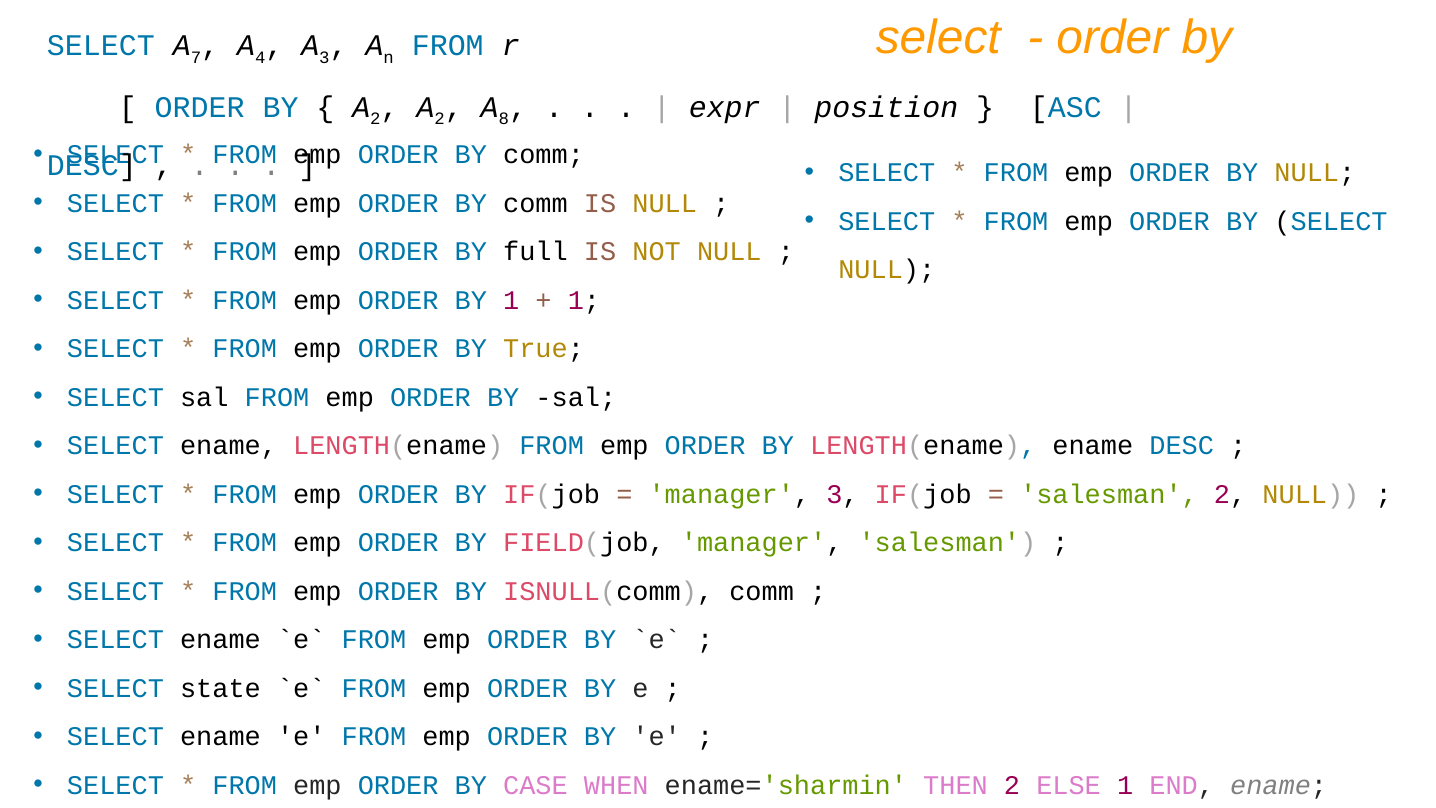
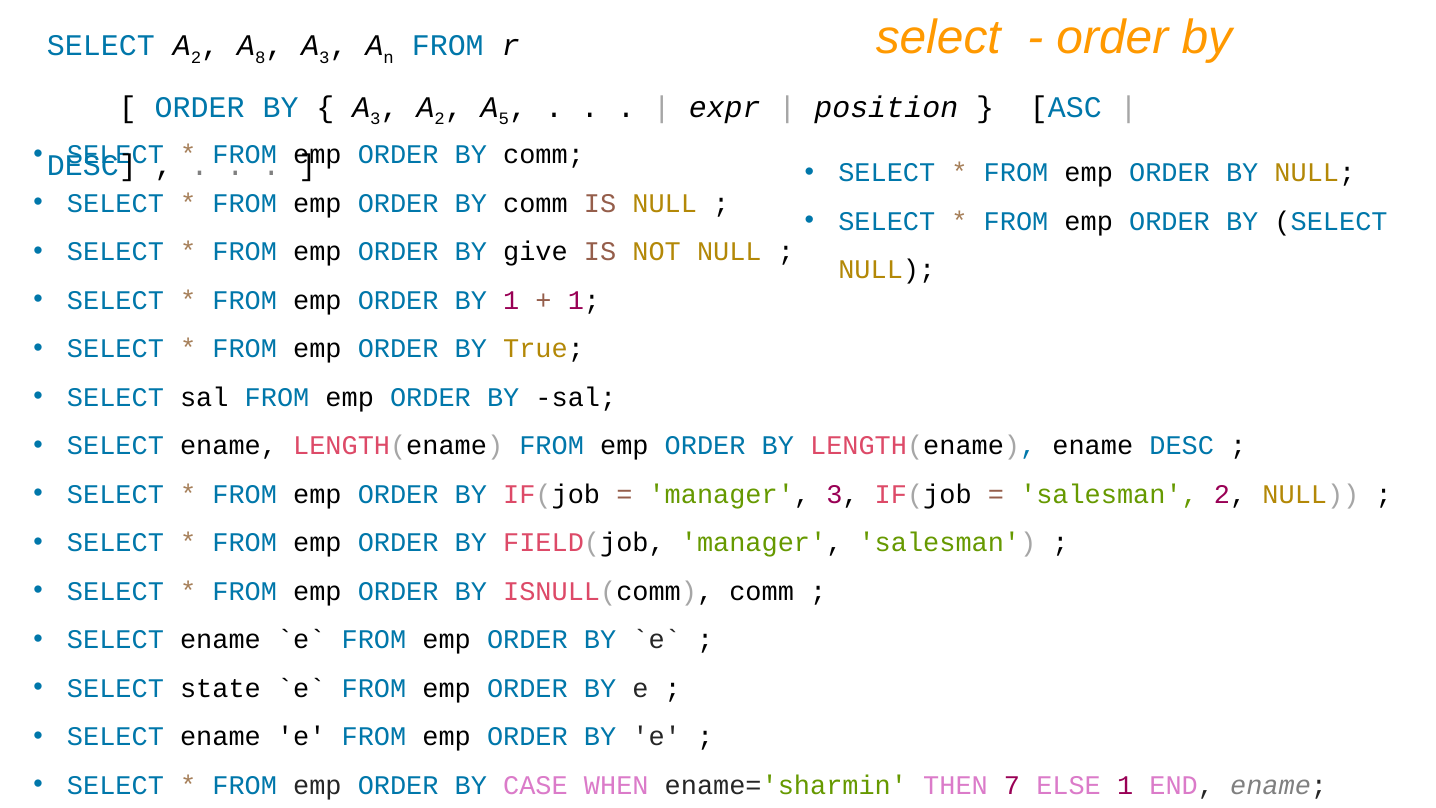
7: 7 -> 2 (196, 58)
4: 4 -> 8 (260, 58)
2: 2 -> 3 (375, 119)
8: 8 -> 5 (504, 119)
full: full -> give (535, 252)
THEN 2: 2 -> 7 (1012, 785)
